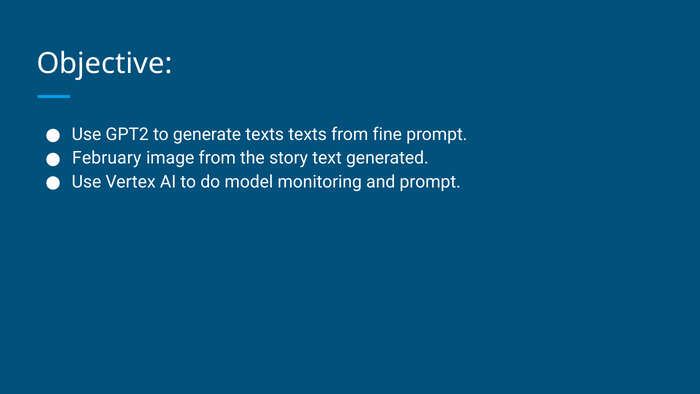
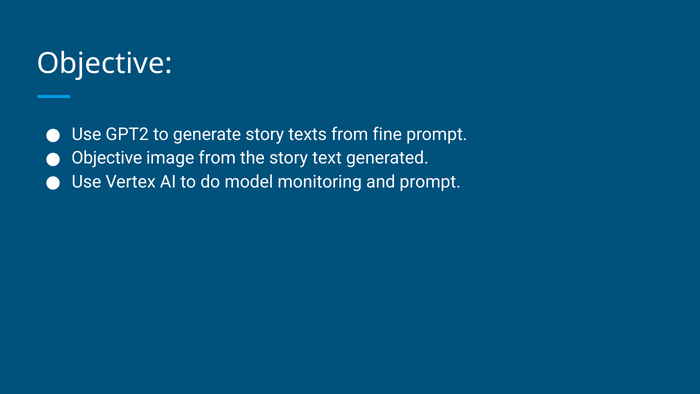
generate texts: texts -> story (265, 135)
February: February -> Objective (107, 158)
